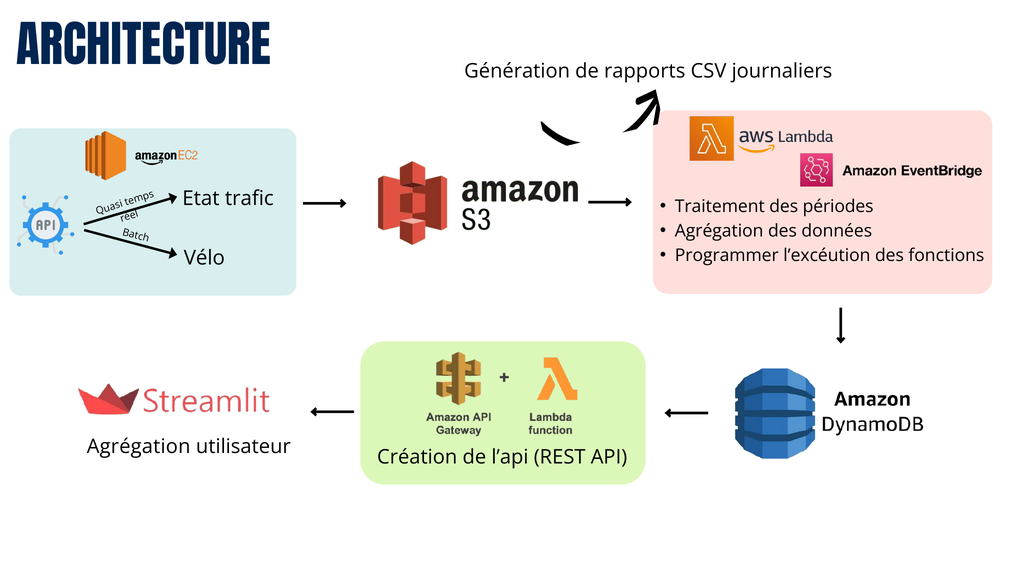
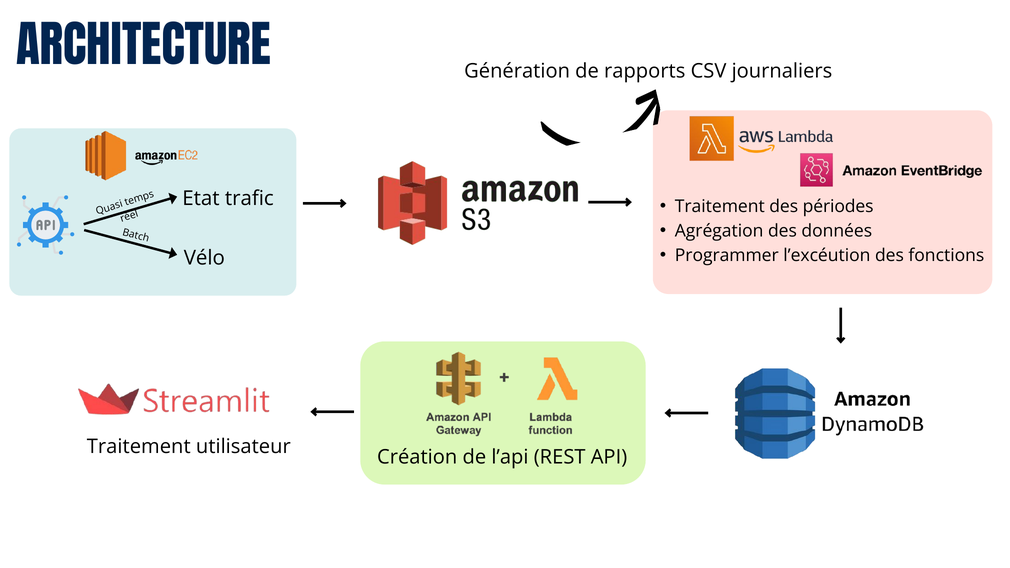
Agrégation: Agrégation -> Traitement (139, 447)
